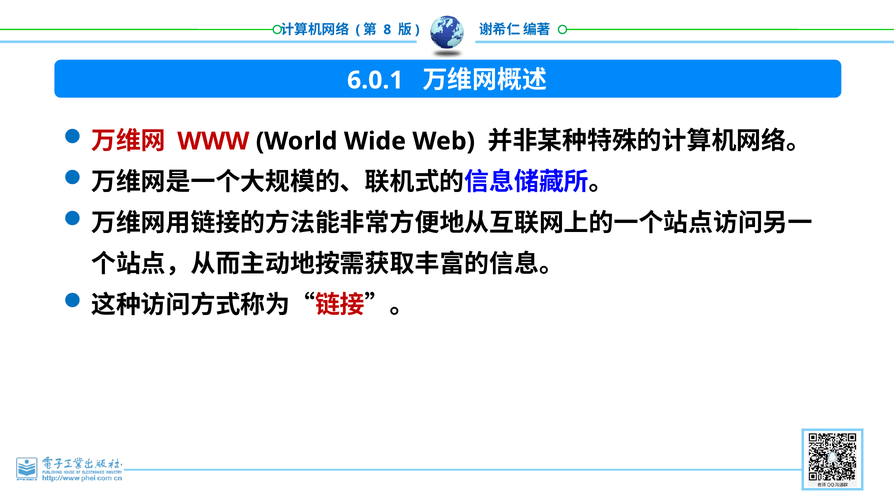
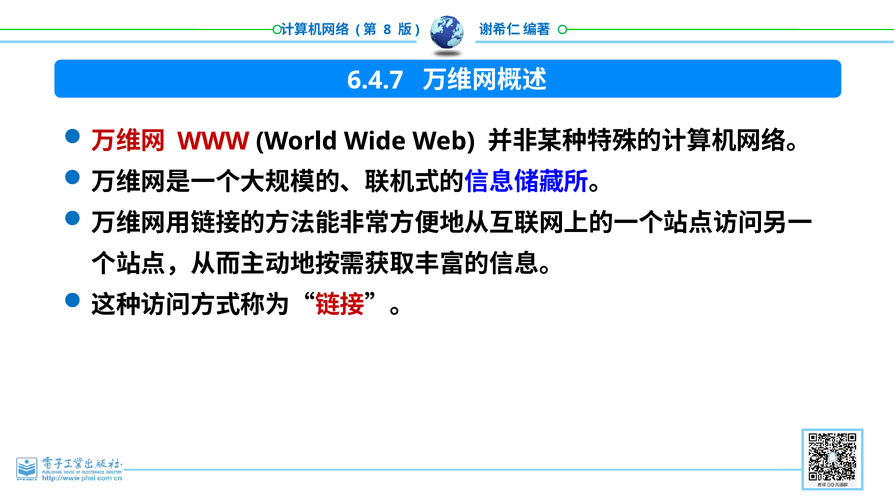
6.0.1: 6.0.1 -> 6.4.7 (375, 80)
